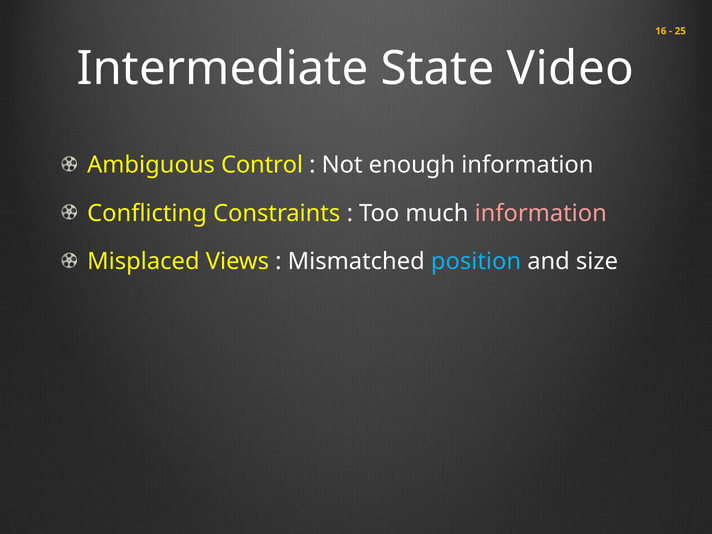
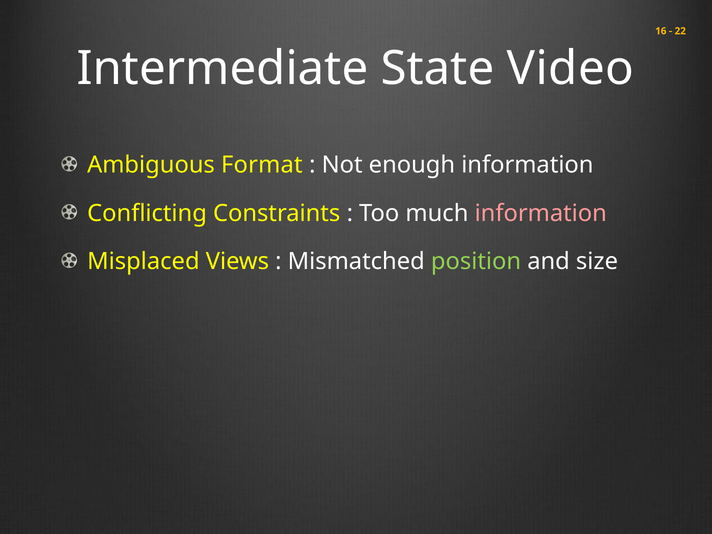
25: 25 -> 22 (680, 31)
Control: Control -> Format (262, 165)
position colour: light blue -> light green (476, 262)
